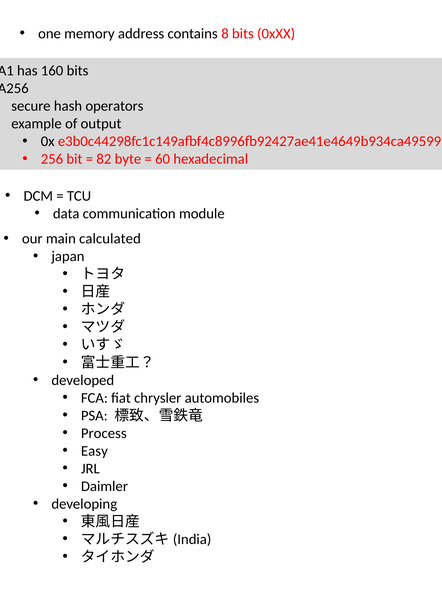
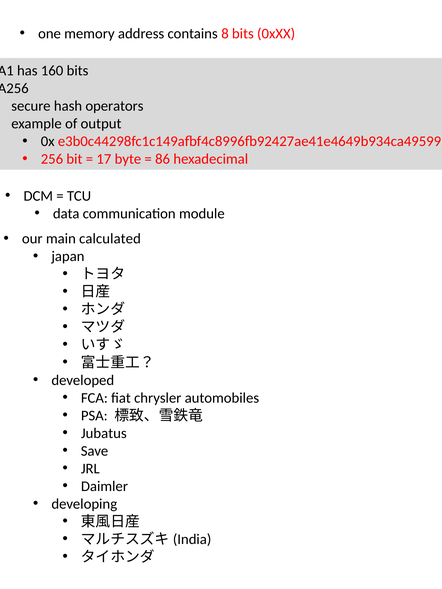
82: 82 -> 17 (104, 159)
60: 60 -> 86 (163, 159)
Process: Process -> Jubatus (104, 433)
Easy: Easy -> Save (94, 451)
